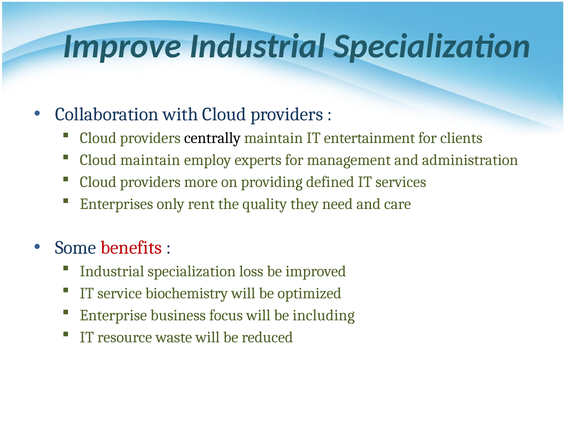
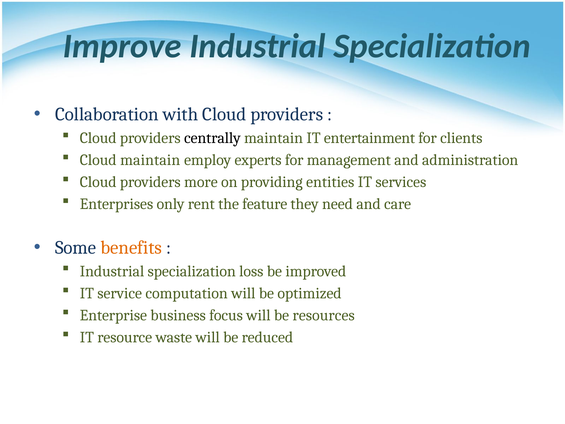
defined: defined -> entities (330, 182)
quality: quality -> feature (265, 204)
benefits colour: red -> orange (131, 247)
biochemistry: biochemistry -> computation (187, 293)
including: including -> resources (324, 315)
